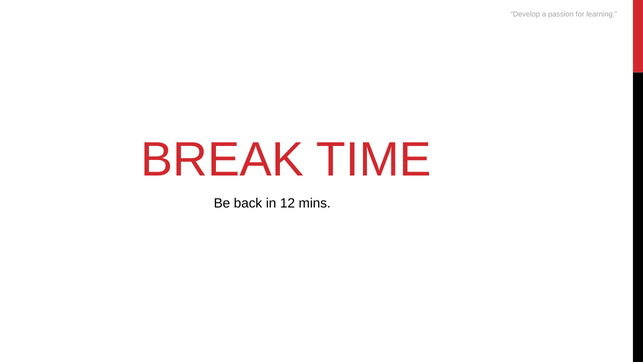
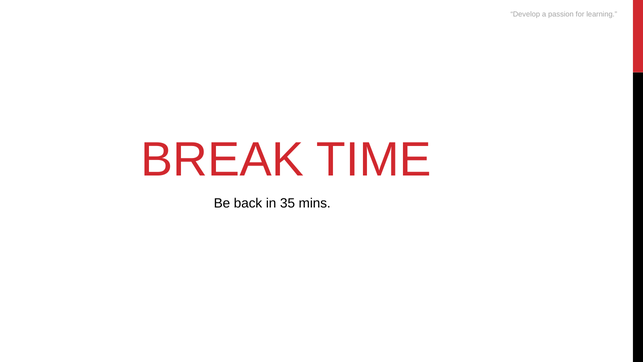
12: 12 -> 35 (288, 203)
